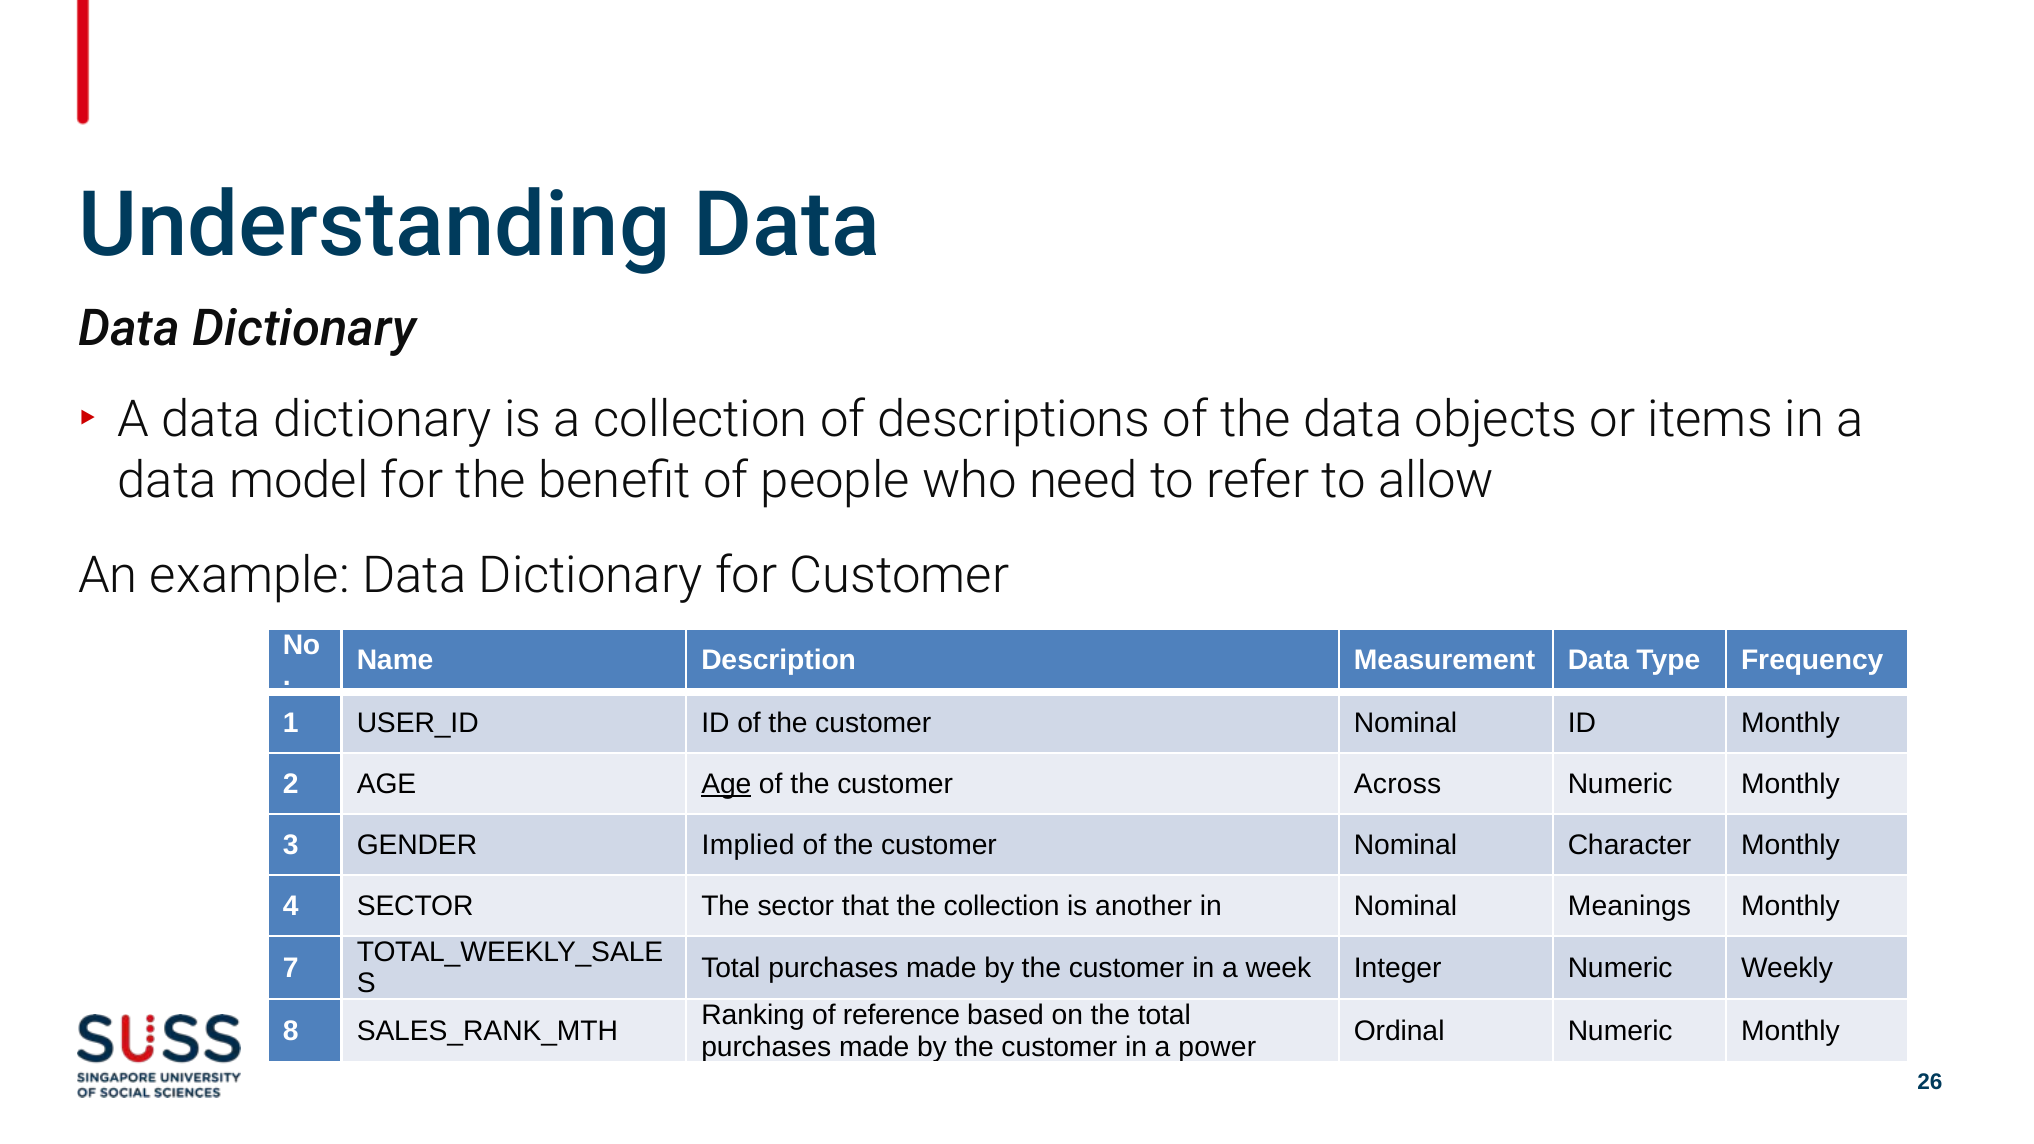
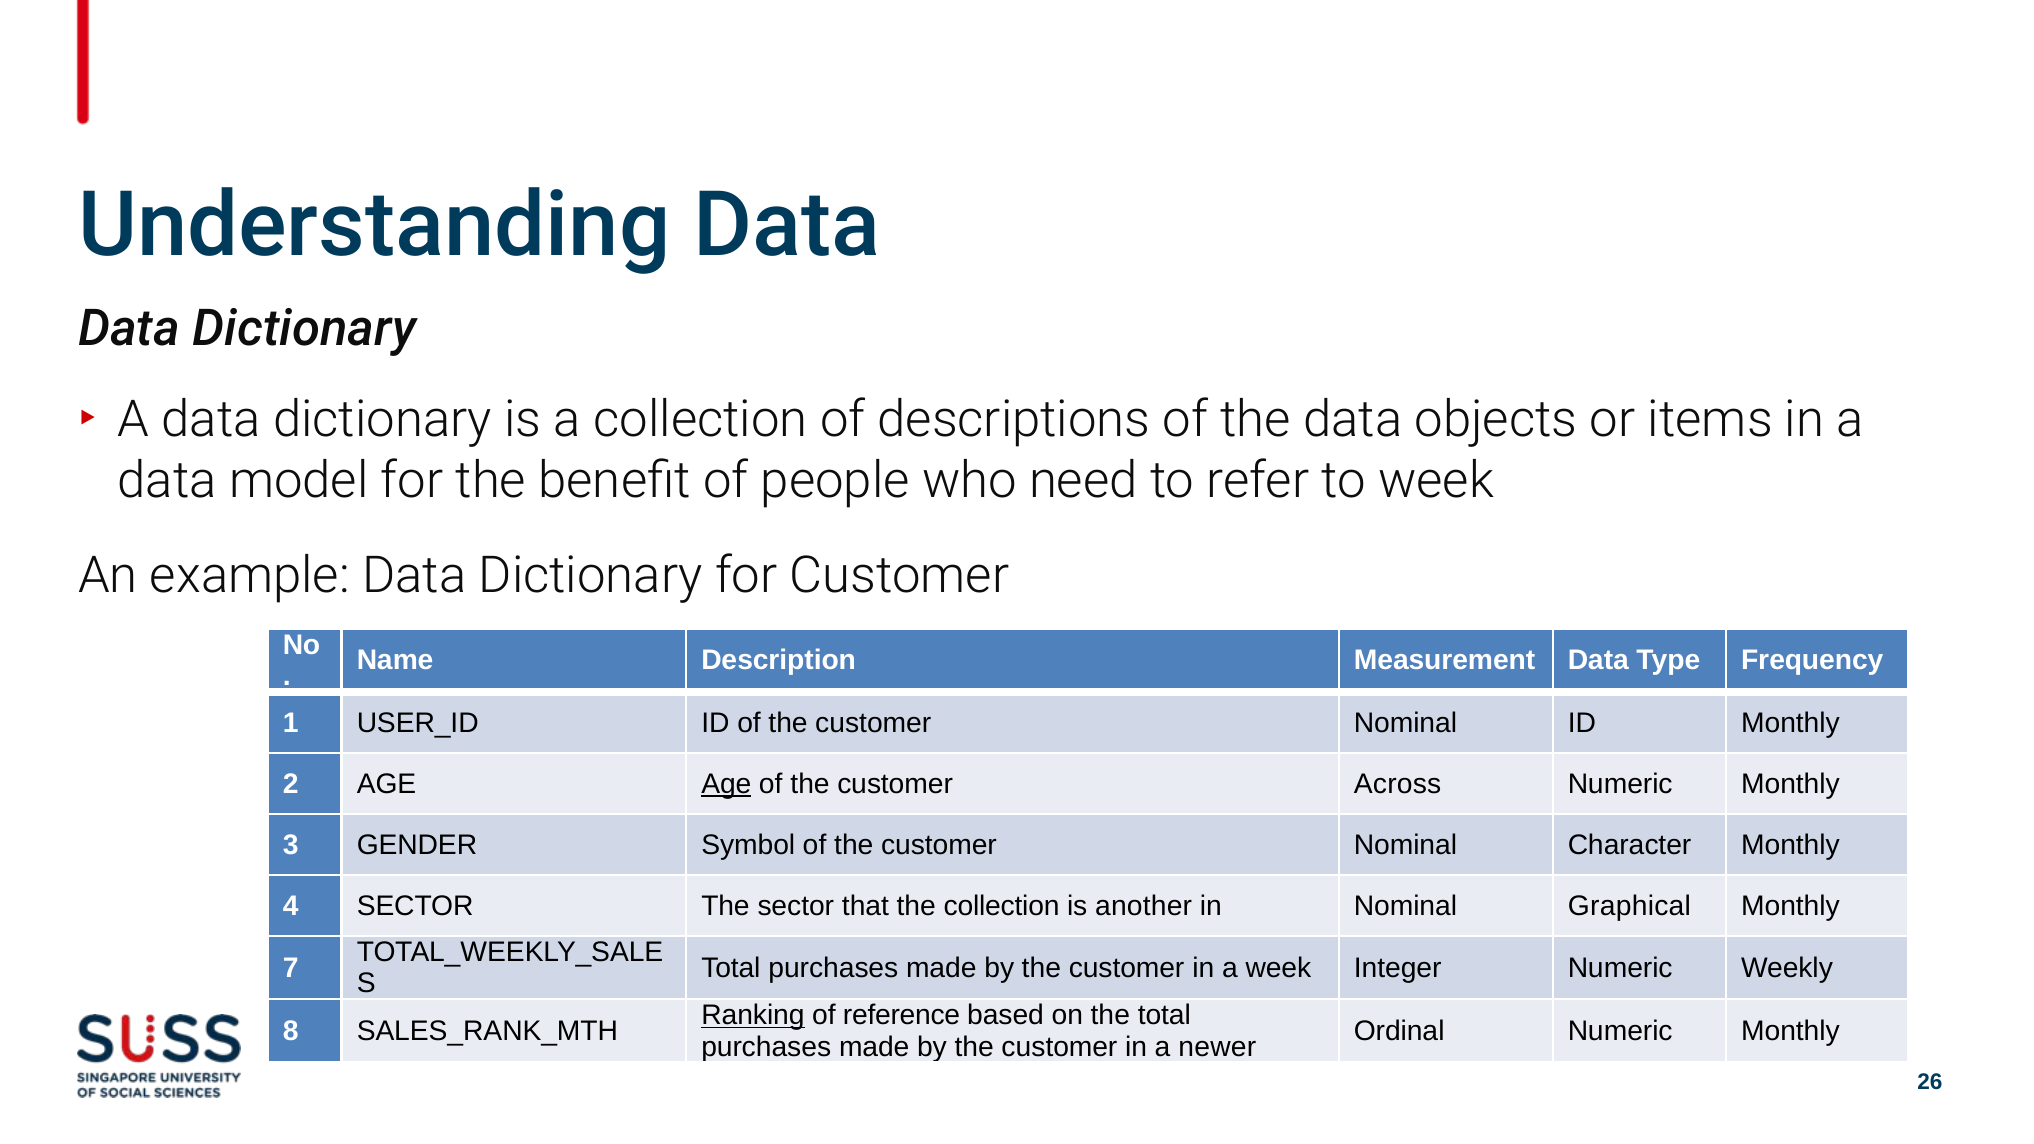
to allow: allow -> week (1436, 481)
Implied: Implied -> Symbol (748, 845)
Meanings: Meanings -> Graphical (1629, 906)
Ranking underline: none -> present (753, 1015)
power: power -> newer (1217, 1047)
